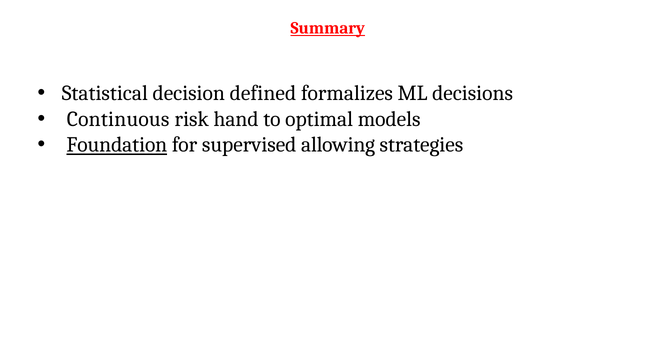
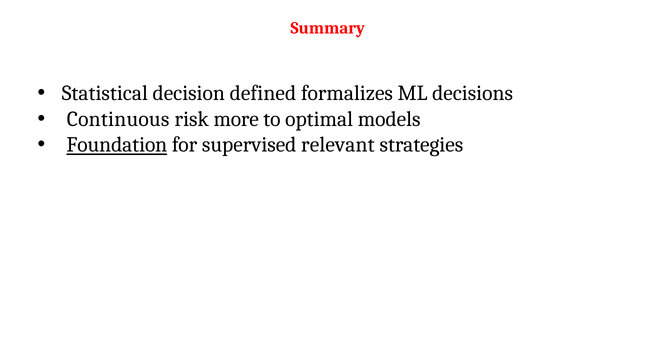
Summary underline: present -> none (328, 28)
hand: hand -> more (236, 119)
allowing: allowing -> relevant (338, 145)
